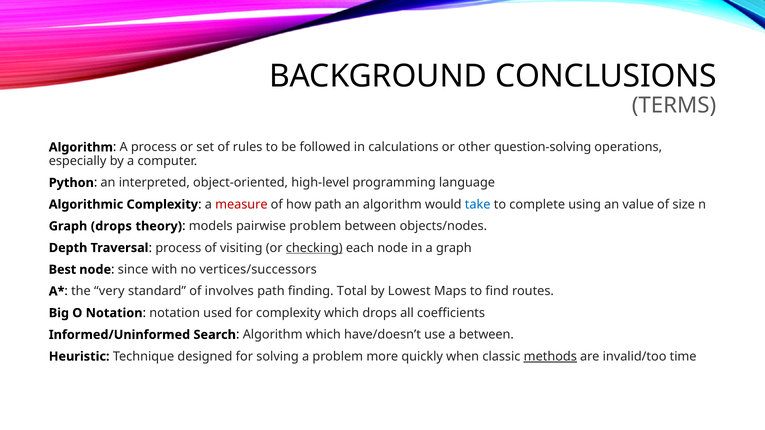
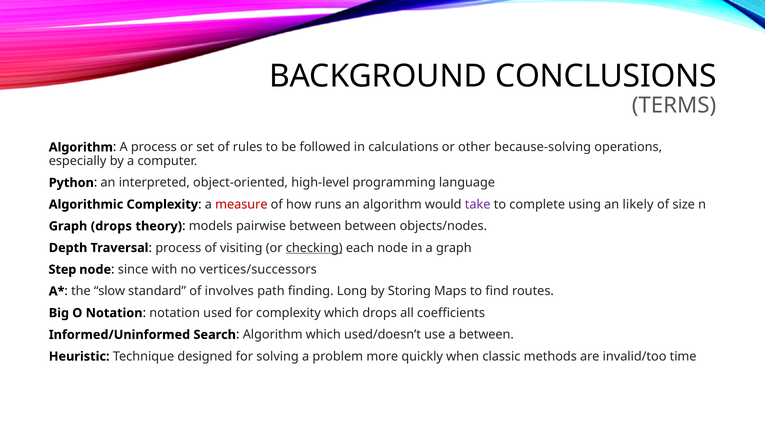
question-solving: question-solving -> because-solving (543, 147)
how path: path -> runs (328, 205)
take colour: blue -> purple (478, 205)
value: value -> likely (638, 205)
pairwise problem: problem -> between (315, 226)
Best: Best -> Step (62, 270)
very: very -> slow (109, 291)
Total: Total -> Long (352, 291)
Lowest: Lowest -> Storing (409, 291)
have/doesn’t: have/doesn’t -> used/doesn’t (383, 335)
methods underline: present -> none (550, 357)
